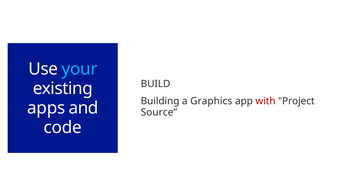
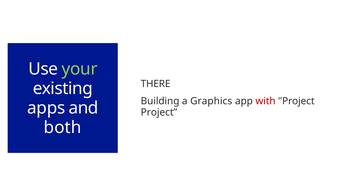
your colour: light blue -> light green (80, 69)
BUILD: BUILD -> THERE (156, 84)
Source: Source -> Project (159, 112)
code: code -> both (63, 127)
